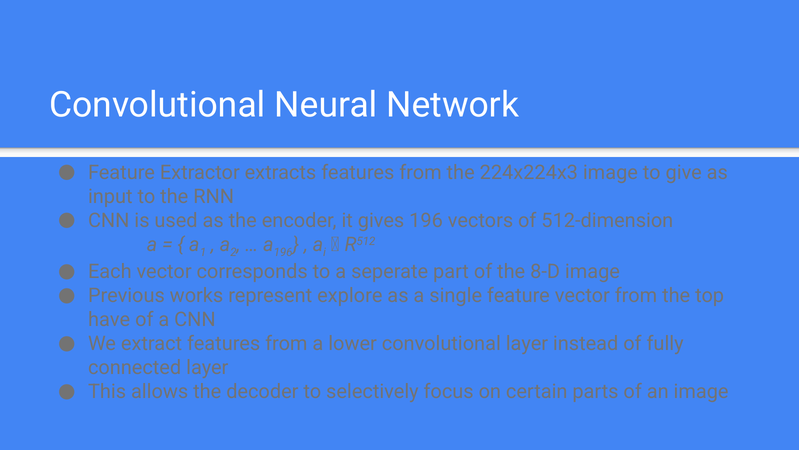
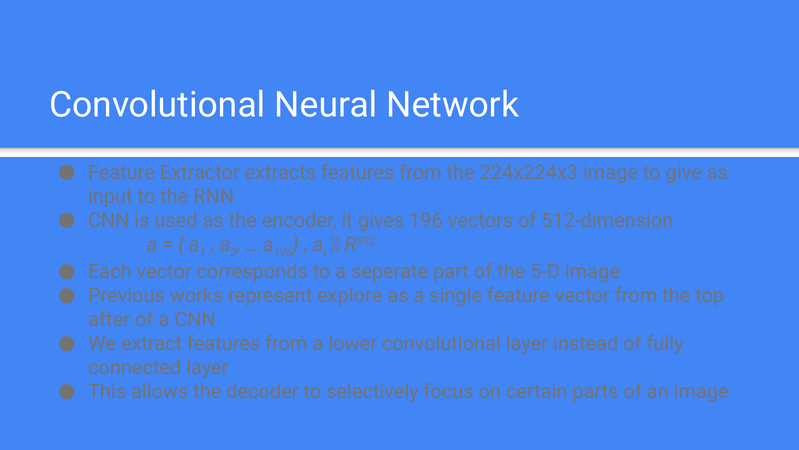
8-D: 8-D -> 5-D (545, 271)
have: have -> after (109, 319)
